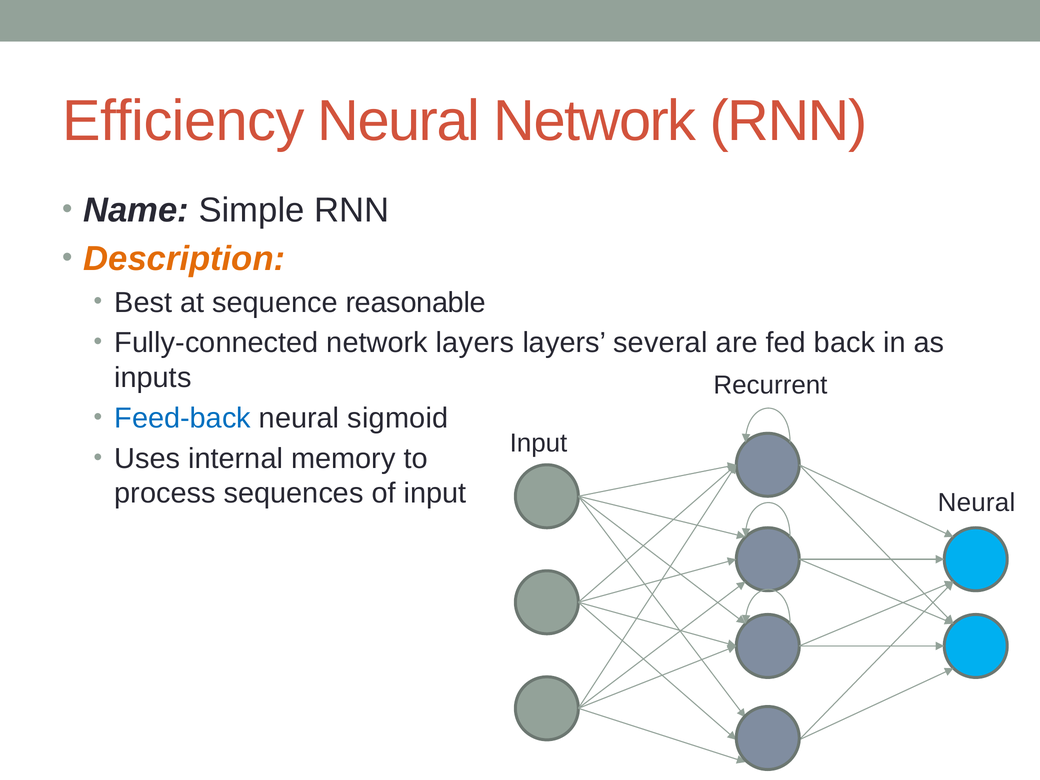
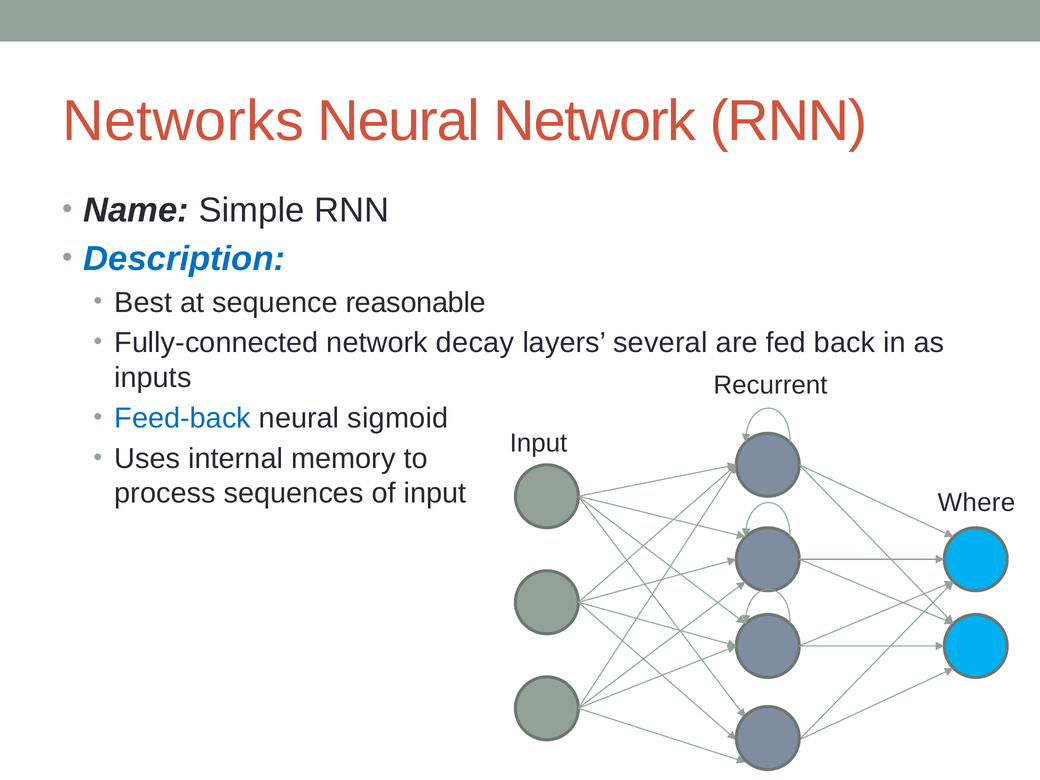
Efficiency: Efficiency -> Networks (183, 121)
Description colour: orange -> blue (184, 259)
network layers: layers -> decay (475, 343)
Neural: Neural -> Where (976, 503)
